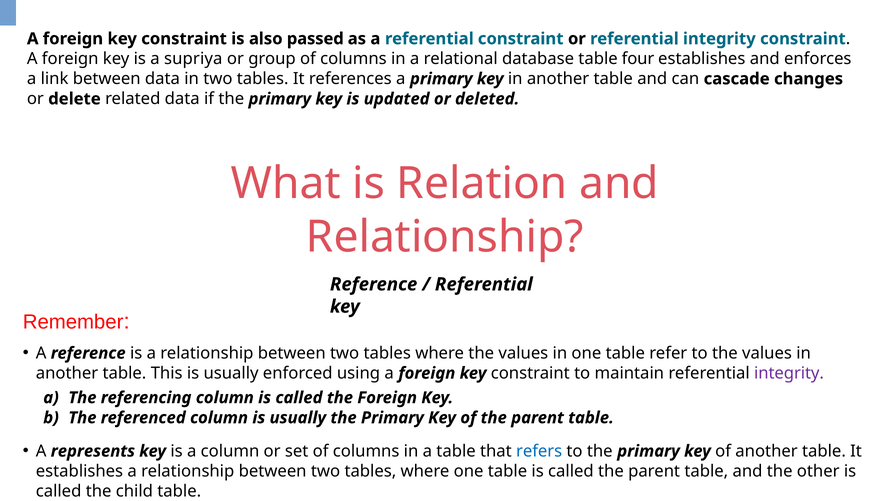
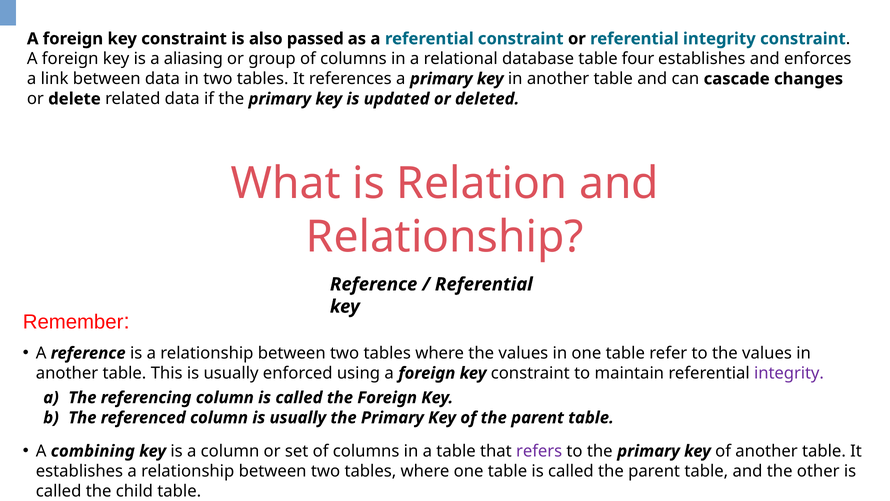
supriya: supriya -> aliasing (193, 59)
represents: represents -> combining (93, 451)
refers colour: blue -> purple (539, 451)
